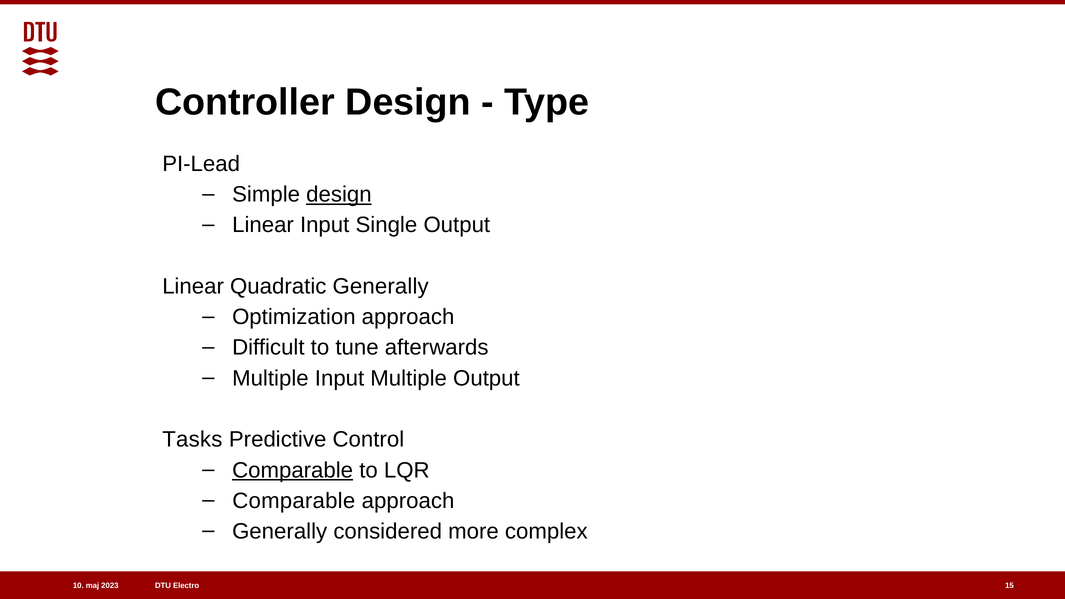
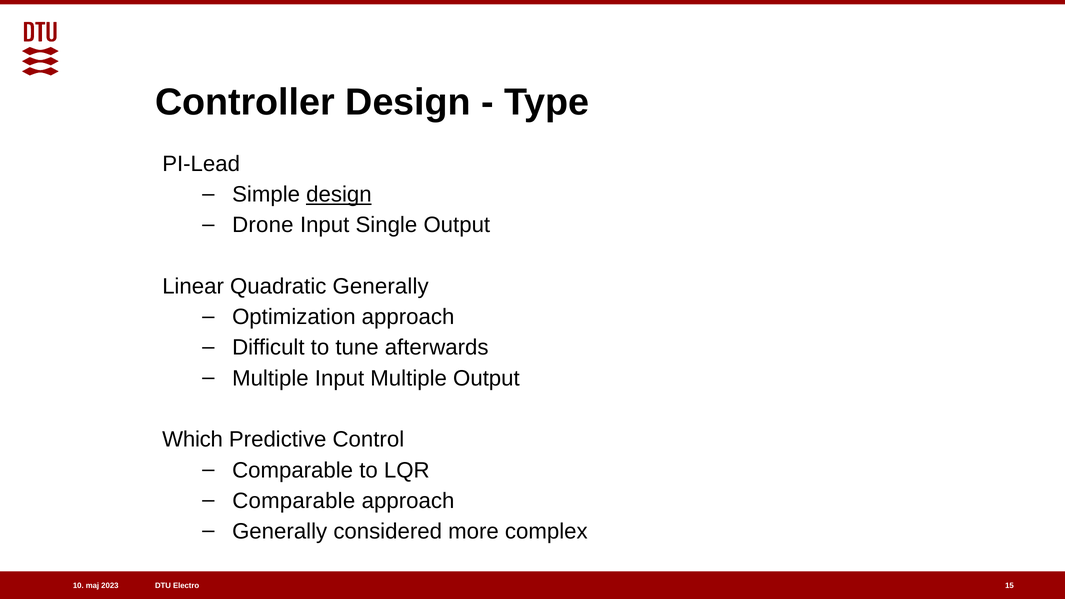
Linear: Linear -> Drone (263, 225)
Tasks: Tasks -> Which (193, 440)
Comparable underline: present -> none (293, 470)
